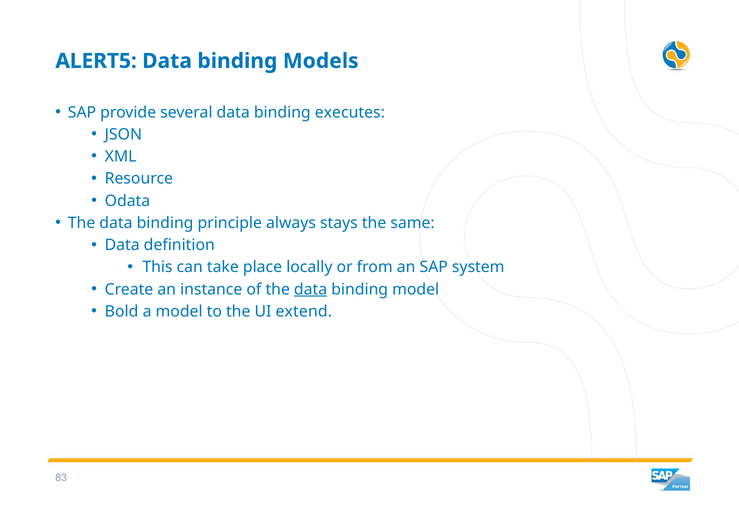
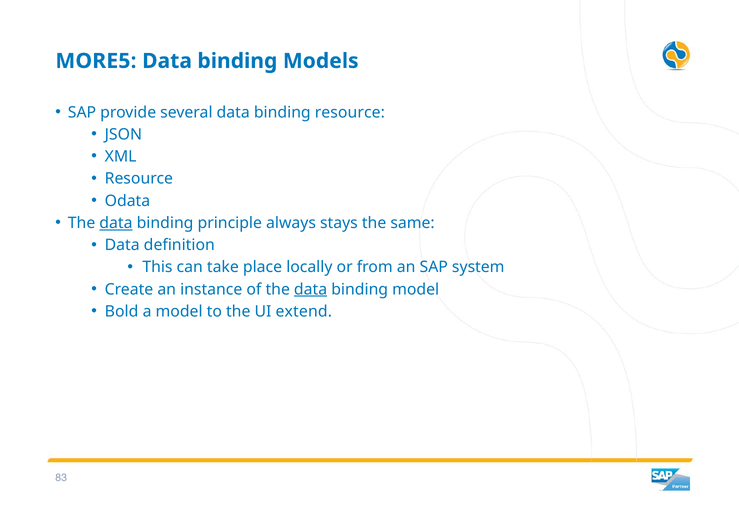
ALERT5: ALERT5 -> MORE5 (96, 61)
binding executes: executes -> resource (350, 112)
data underline: none -> present (116, 223)
